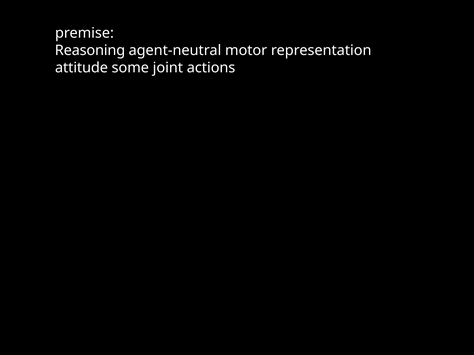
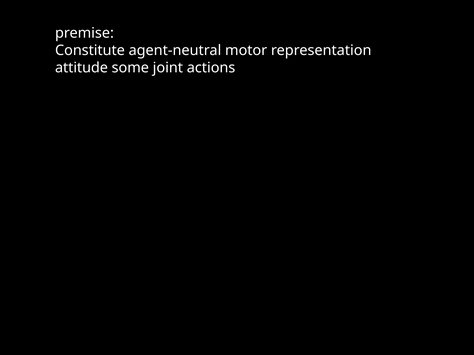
Reasoning: Reasoning -> Constitute (90, 50)
